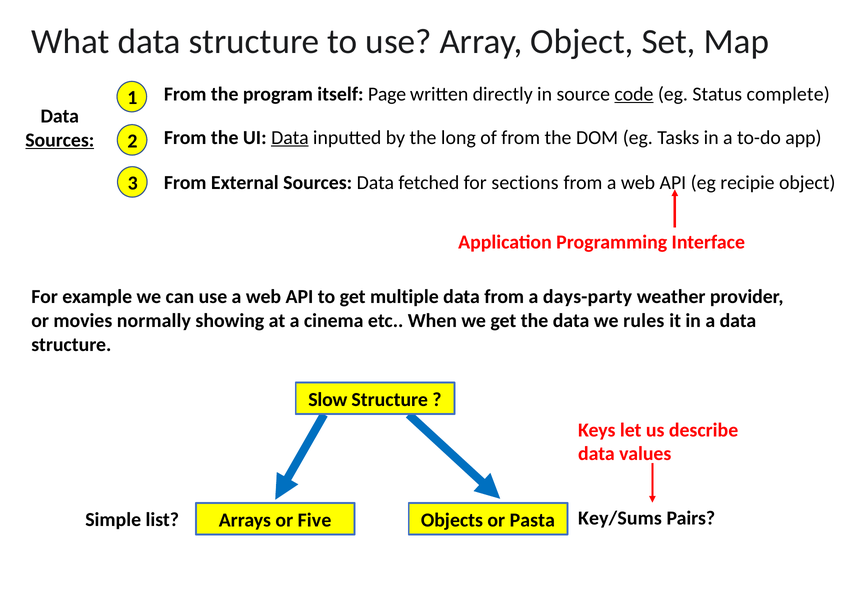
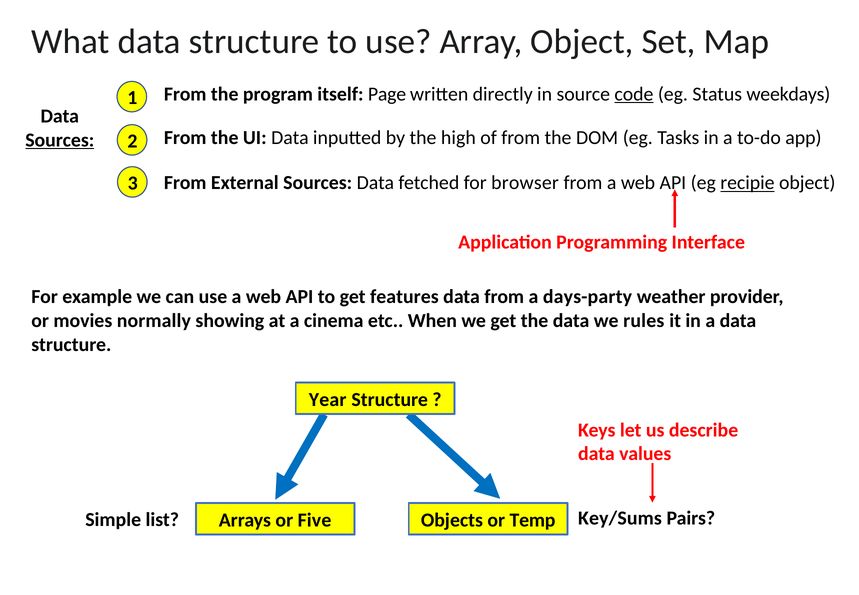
complete: complete -> weekdays (788, 94)
Data underline: present -> none (290, 138)
long: long -> high (458, 138)
sections: sections -> browser (525, 183)
recipie underline: none -> present (747, 183)
multiple: multiple -> features (404, 297)
Slow: Slow -> Year (328, 400)
Pasta: Pasta -> Temp (532, 520)
